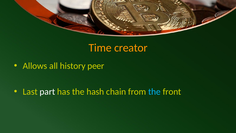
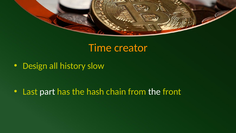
Allows: Allows -> Design (35, 66)
peer: peer -> slow (96, 66)
the colour: light blue -> white (154, 92)
